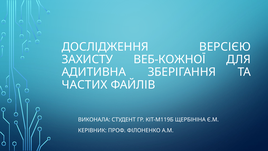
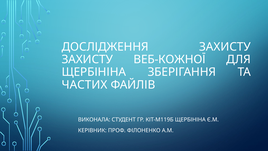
ДОСЛІДЖЕННЯ ВЕРСІЄЮ: ВЕРСІЄЮ -> ЗАХИСТУ (225, 47)
АДИТИВНА: АДИТИВНА -> ЩЕРБІНІНА (94, 72)
